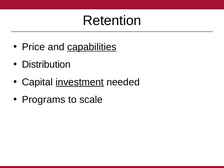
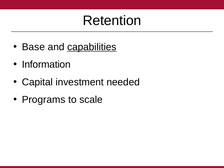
Price: Price -> Base (33, 47)
Distribution: Distribution -> Information (46, 65)
investment underline: present -> none (80, 82)
